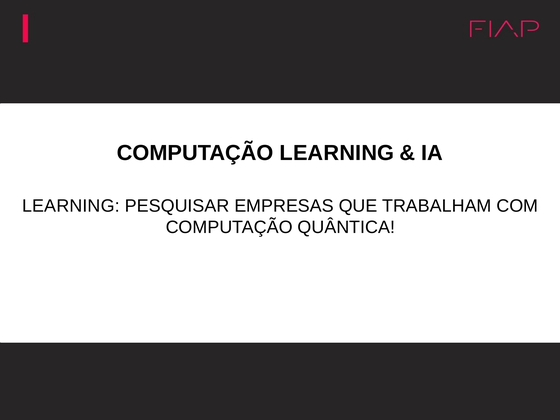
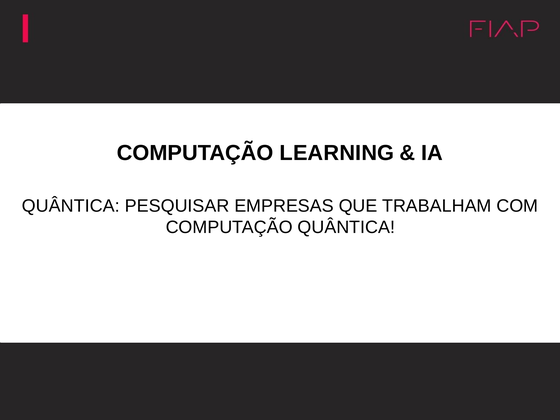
LEARNING: LEARNING -> QUÂNTICA (71, 206)
